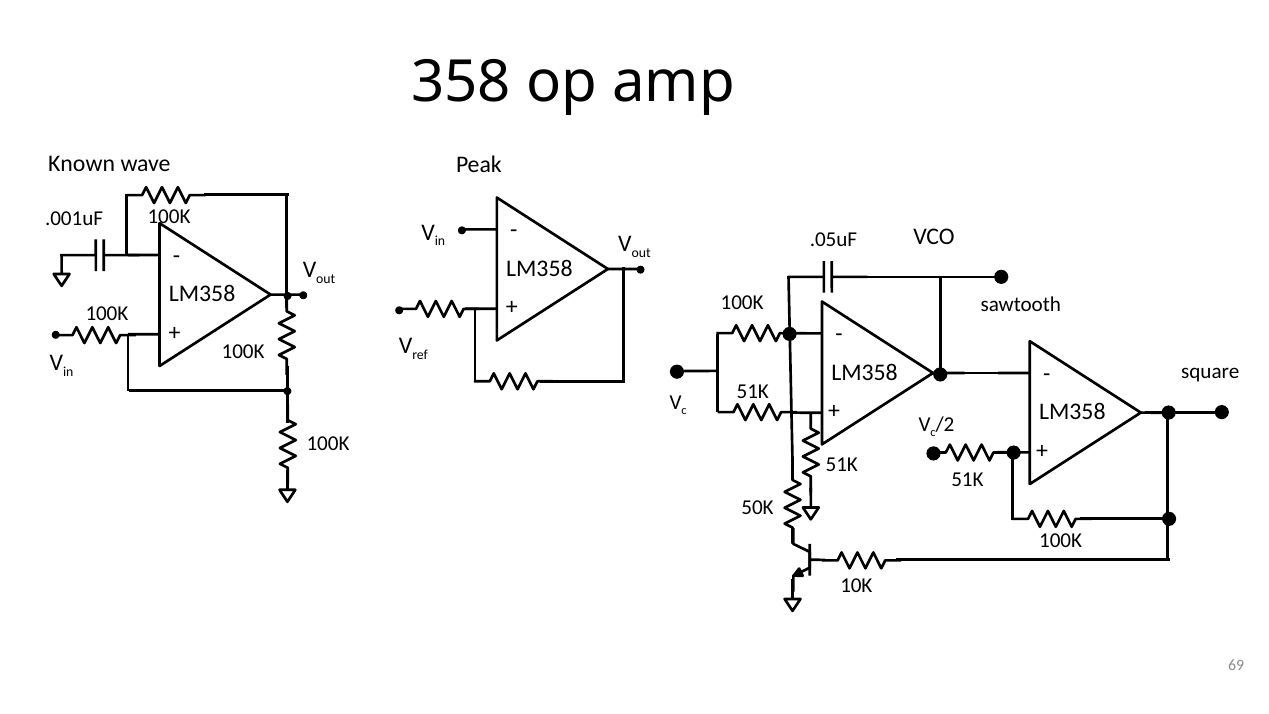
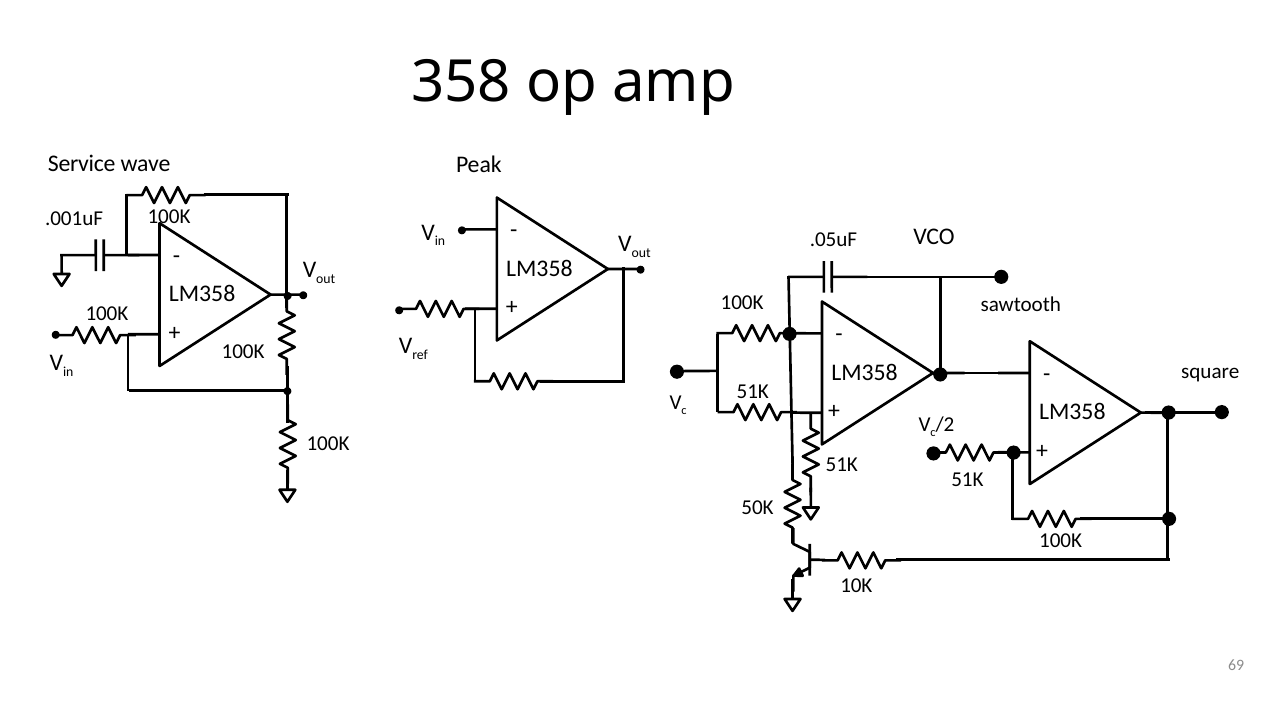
Known: Known -> Service (82, 163)
